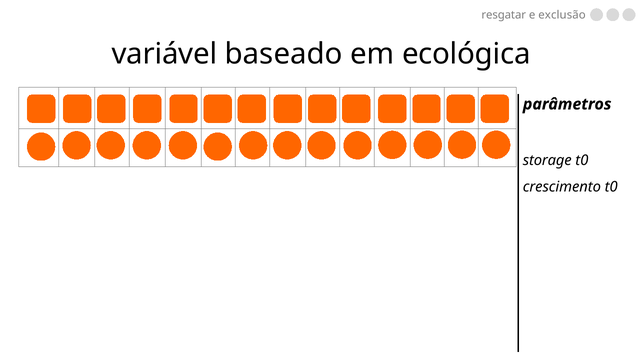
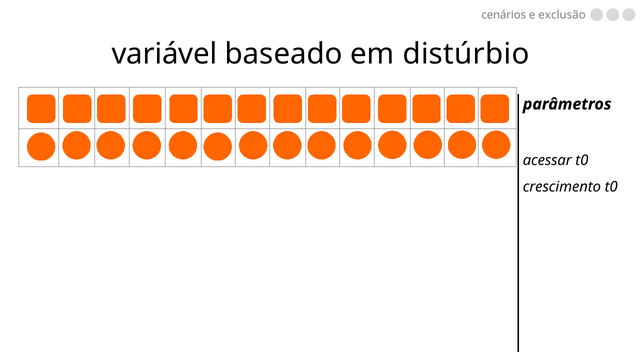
resgatar: resgatar -> cenários (504, 15)
ecológica: ecológica -> distúrbio (466, 54)
storage: storage -> acessar (547, 161)
